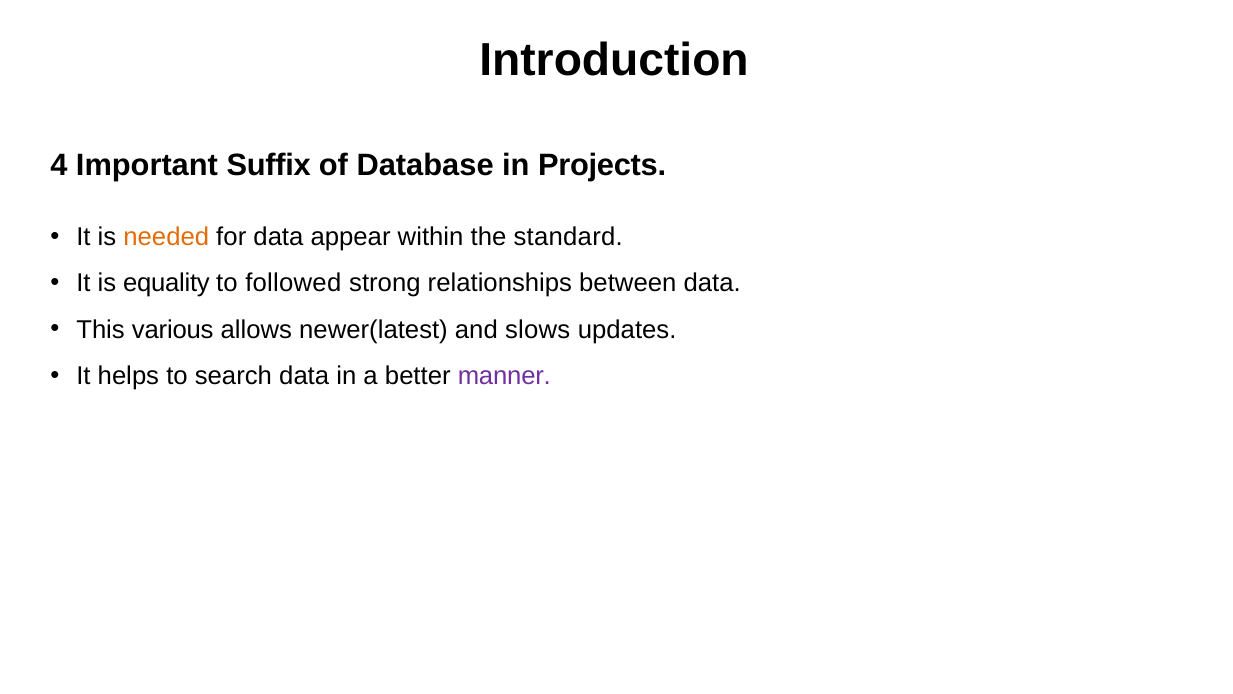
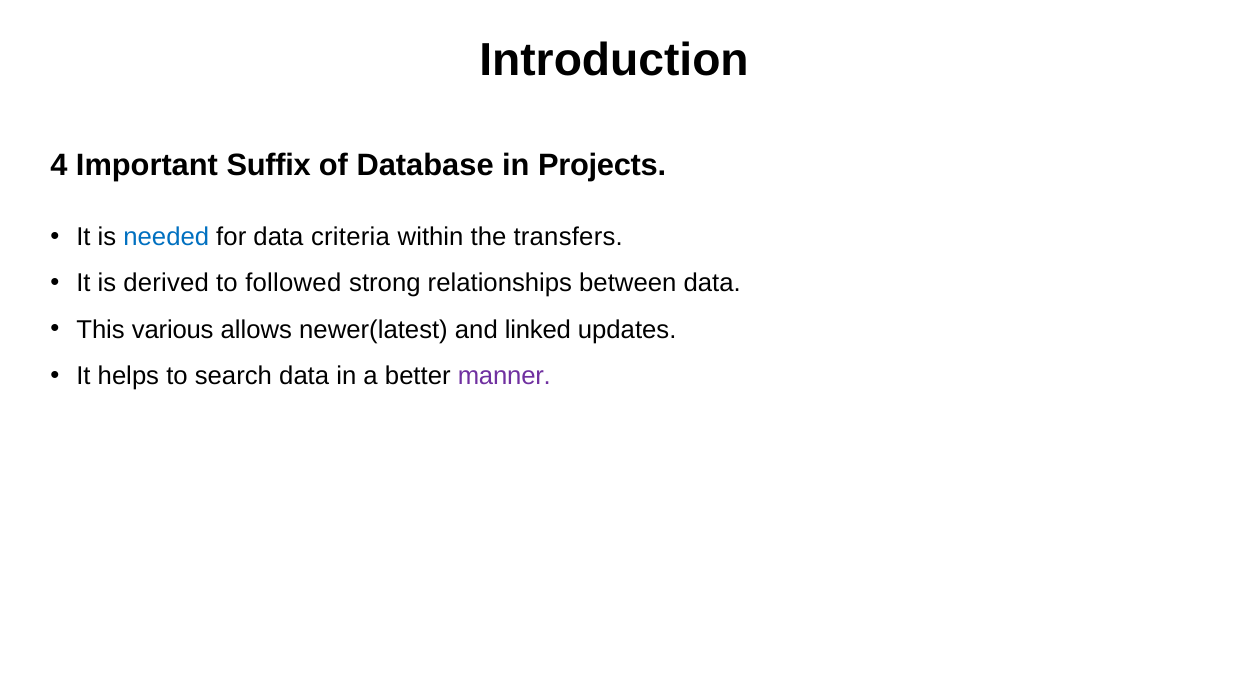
needed colour: orange -> blue (166, 237)
appear: appear -> criteria (350, 237)
standard: standard -> transfers (568, 237)
equality: equality -> derived (166, 283)
slows: slows -> linked (538, 330)
